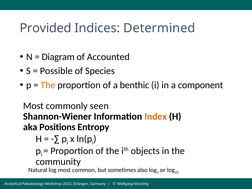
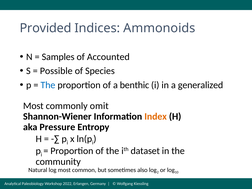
Determined: Determined -> Ammonoids (159, 28)
Diagram: Diagram -> Samples (58, 57)
The colour: orange -> blue (48, 85)
component: component -> generalized (201, 85)
seen: seen -> omit (99, 106)
Positions: Positions -> Pressure (57, 127)
objects: objects -> dataset (145, 151)
